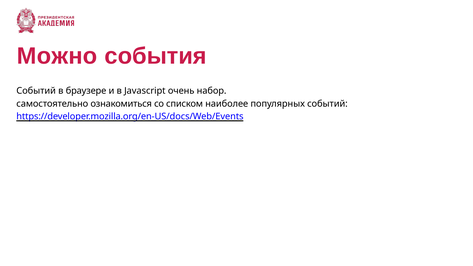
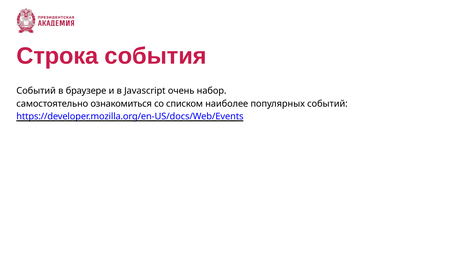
Можно: Можно -> Строка (57, 56)
